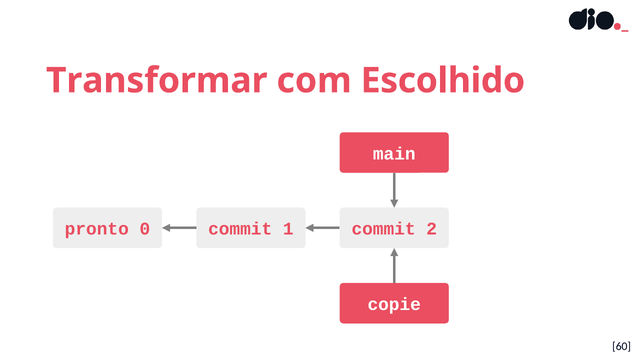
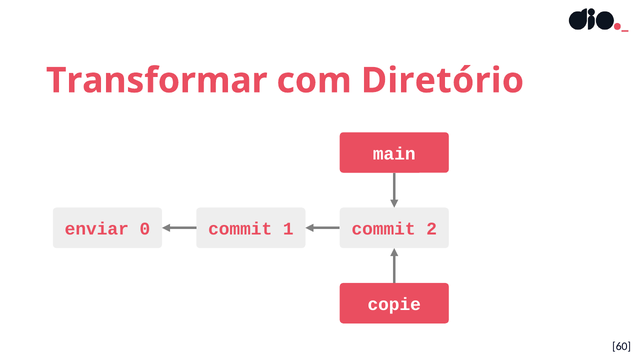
Escolhido: Escolhido -> Diretório (443, 81)
pronto: pronto -> enviar (97, 229)
